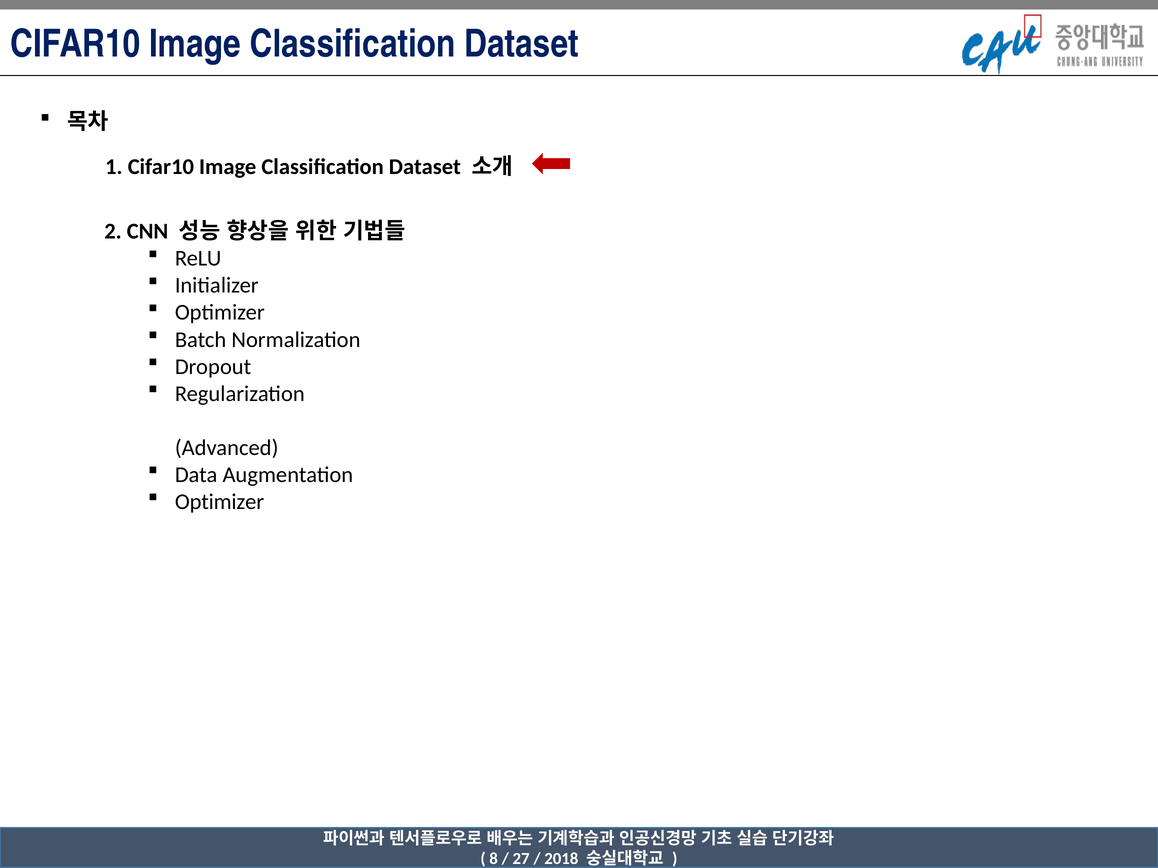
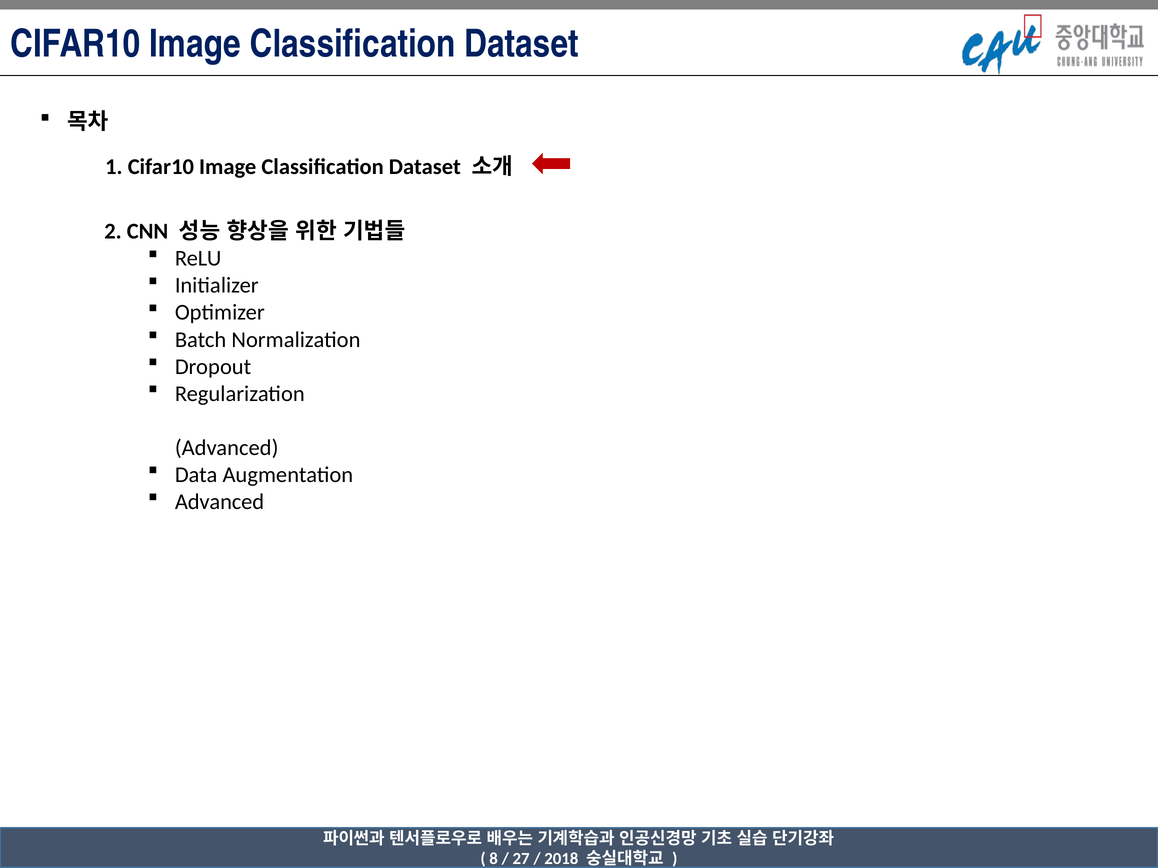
Optimizer: Optimizer -> Advanced (219, 502)
